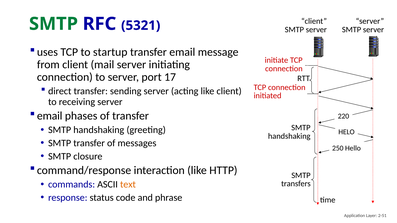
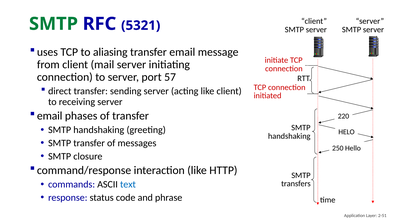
startup: startup -> aliasing (110, 52)
17: 17 -> 57 (170, 77)
text colour: orange -> blue (128, 185)
